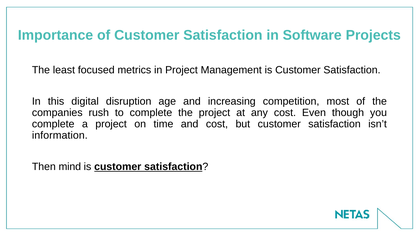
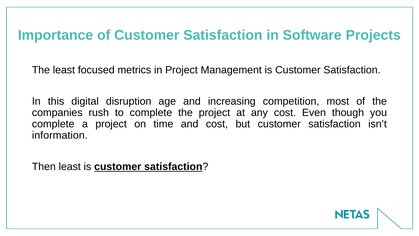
Then mind: mind -> least (70, 167)
